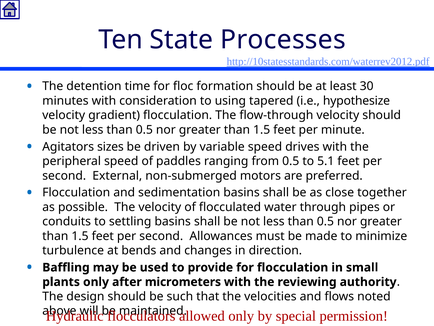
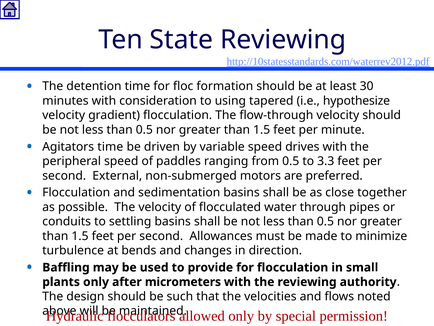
State Processes: Processes -> Reviewing (283, 40)
Agitators sizes: sizes -> time (110, 147)
5.1: 5.1 -> 3.3 (326, 161)
